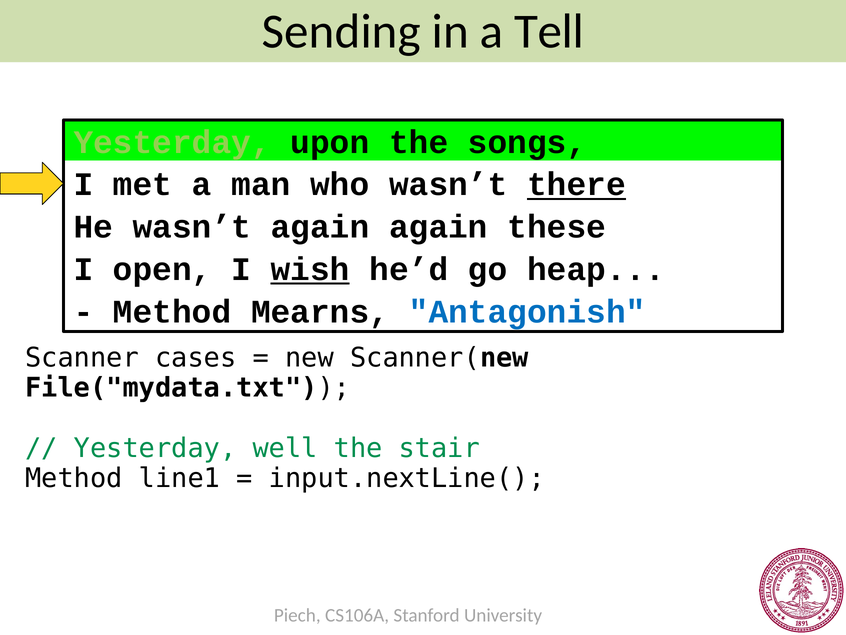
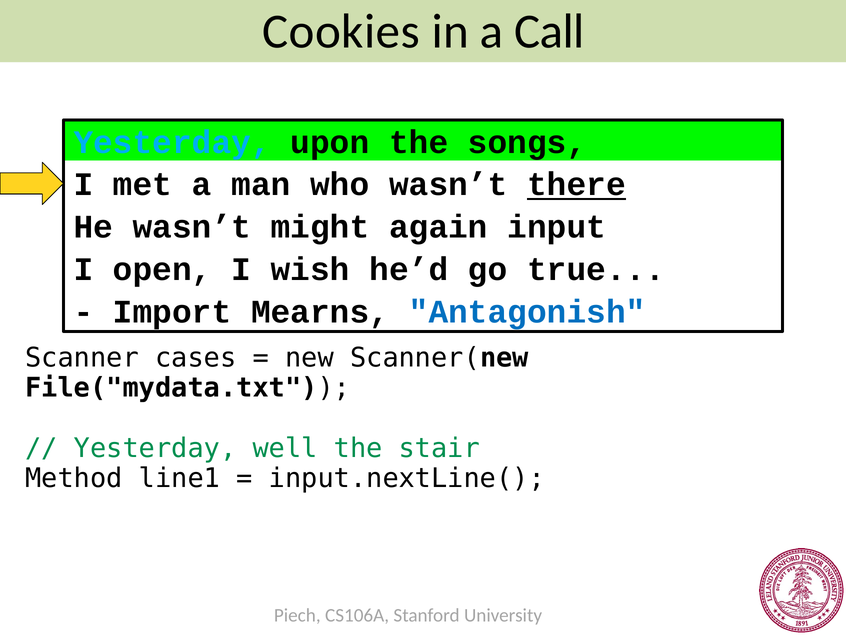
Sending: Sending -> Cookies (341, 31)
Tell: Tell -> Call (549, 31)
Yesterday colour: light green -> light blue (172, 142)
wasn’t again: again -> might (320, 227)
these: these -> input (557, 227)
wish underline: present -> none (310, 269)
heap: heap -> true (596, 269)
Method: Method -> Import (172, 311)
